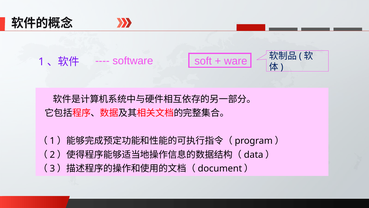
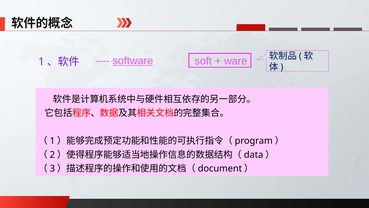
software underline: none -> present (133, 61)
